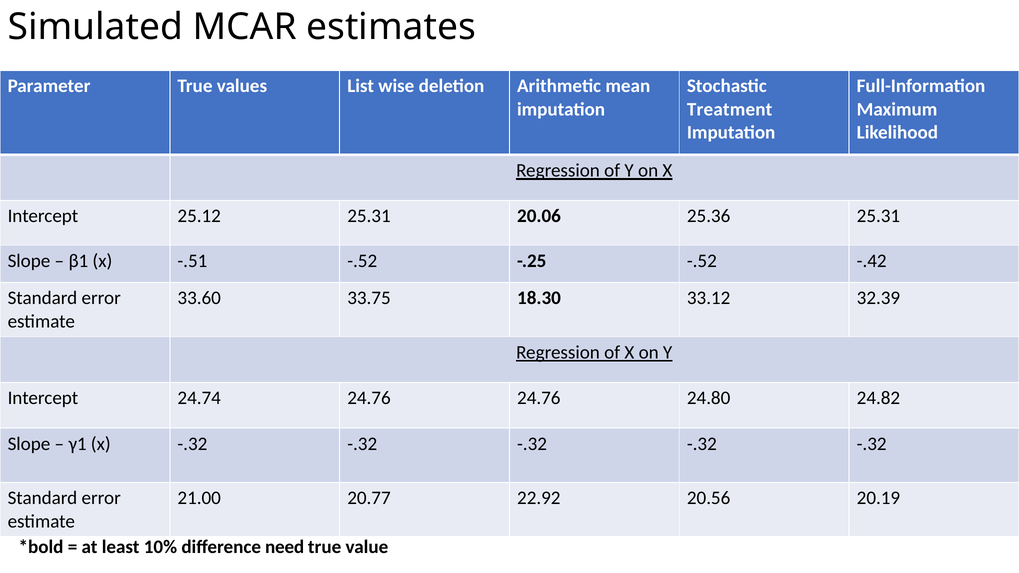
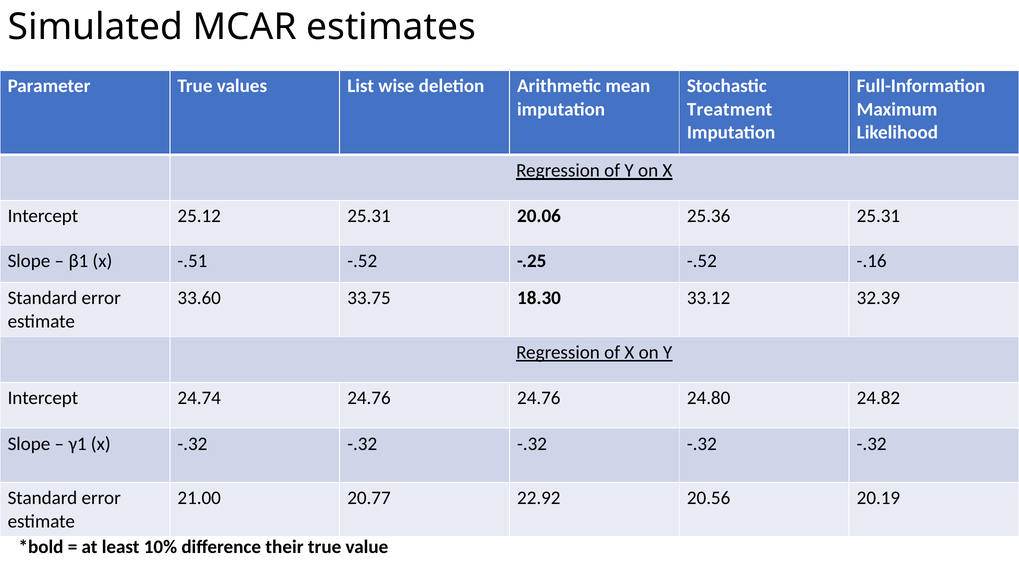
-.42: -.42 -> -.16 (872, 261)
need: need -> their (284, 547)
